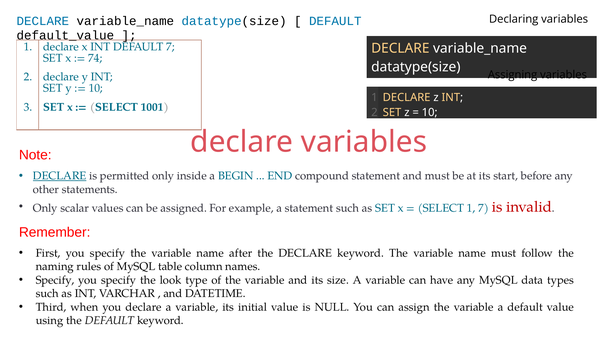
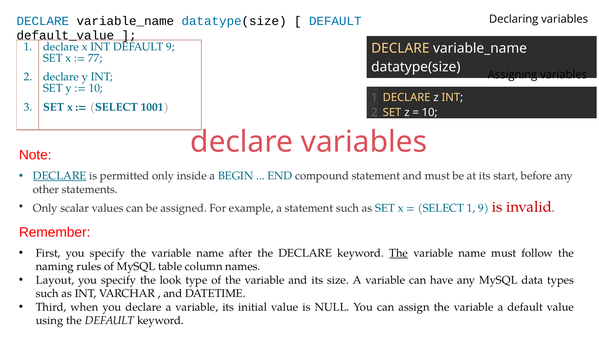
DEFAULT 7: 7 -> 9 (170, 47)
74: 74 -> 77 (95, 58)
1 7: 7 -> 9 (483, 208)
The underline: none -> present (399, 253)
Specify: Specify -> Layout (55, 280)
